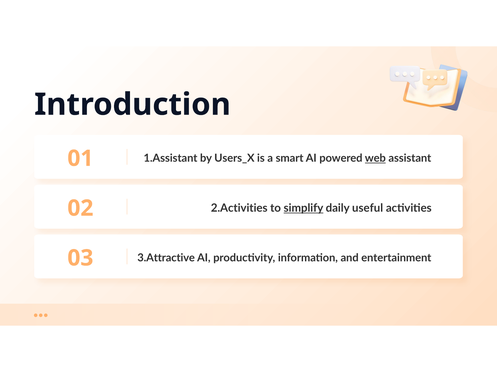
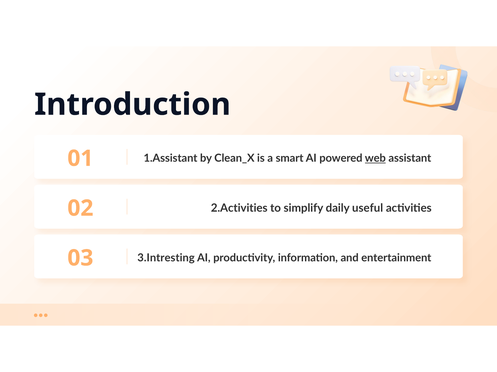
Users_X: Users_X -> Clean_X (234, 159)
simplify underline: present -> none (303, 208)
3.Attractive: 3.Attractive -> 3.Intresting (166, 258)
